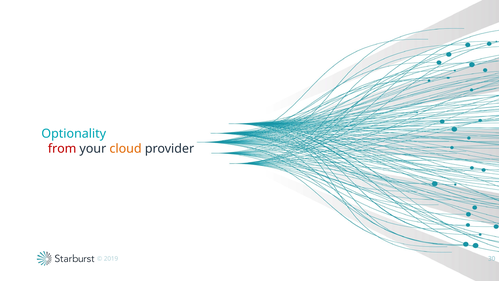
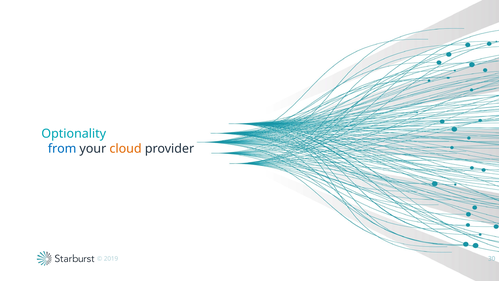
from colour: red -> blue (62, 148)
